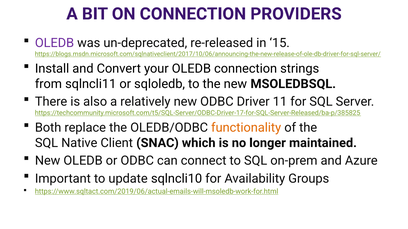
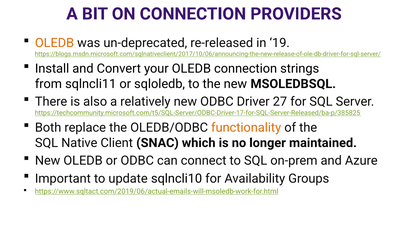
OLEDB colour: purple -> orange (55, 43)
15: 15 -> 19 (280, 43)
11: 11 -> 27 (280, 102)
